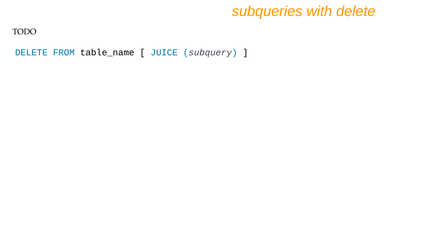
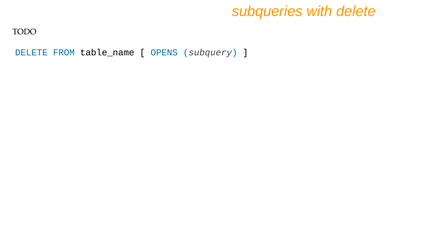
JUICE: JUICE -> OPENS (164, 52)
